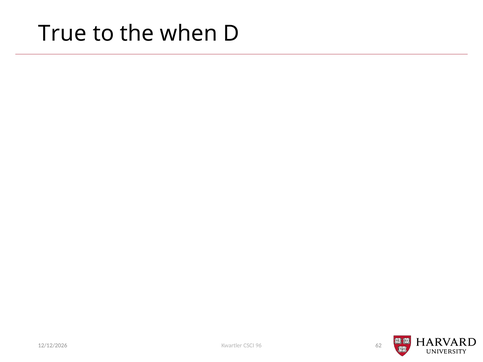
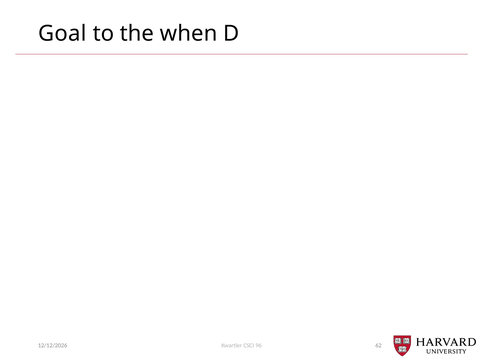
True: True -> Goal (62, 33)
